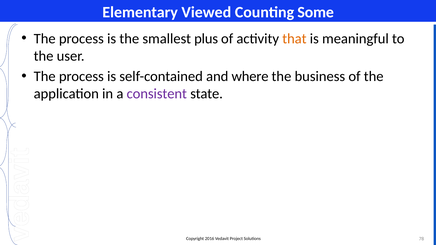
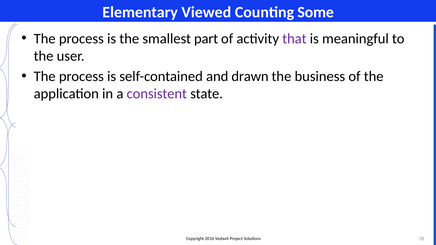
plus: plus -> part (206, 39)
that colour: orange -> purple (294, 39)
where: where -> drawn (250, 76)
